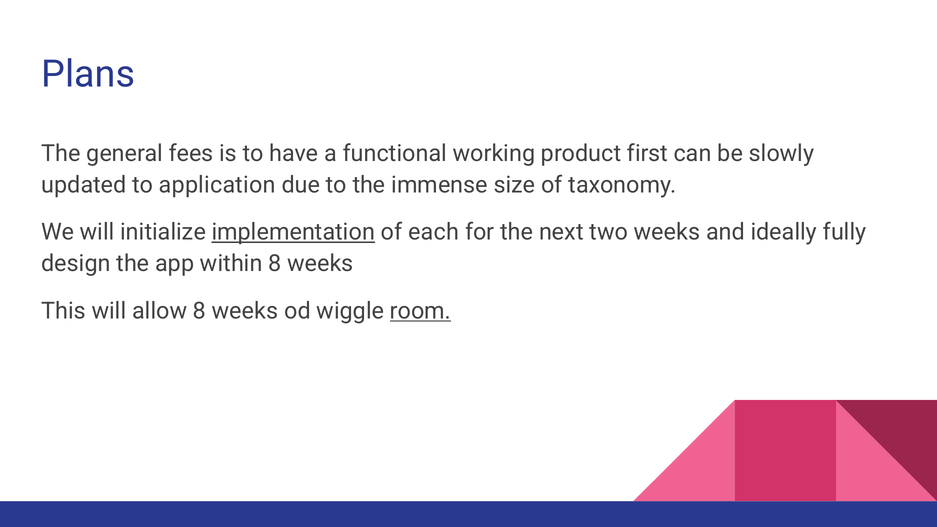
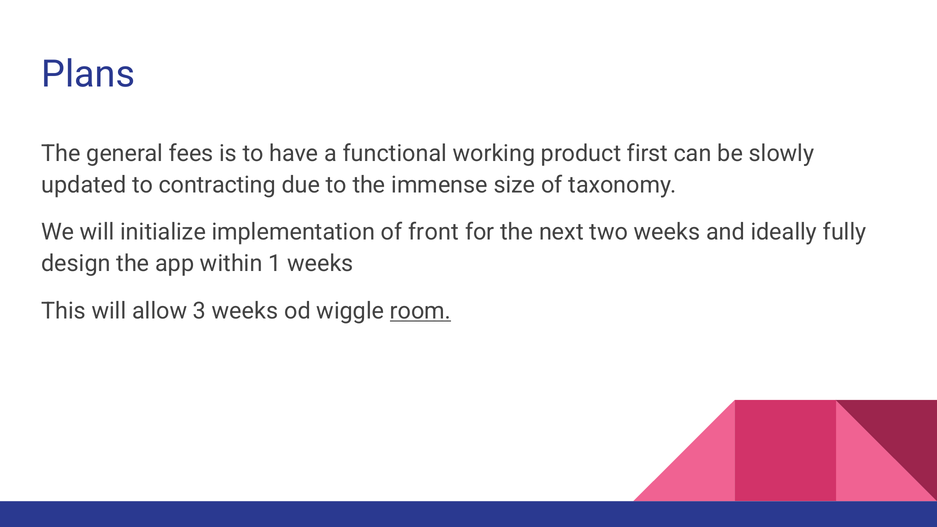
application: application -> contracting (217, 185)
implementation underline: present -> none (293, 232)
each: each -> front (434, 232)
within 8: 8 -> 1 (275, 264)
allow 8: 8 -> 3 (200, 311)
